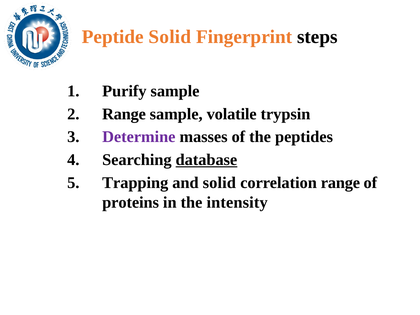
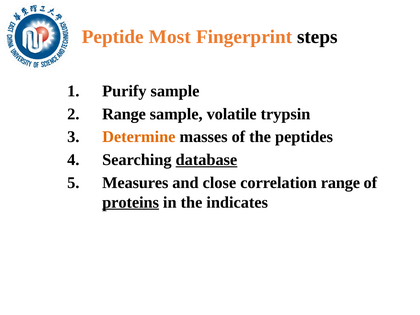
Peptide Solid: Solid -> Most (170, 37)
Determine colour: purple -> orange (139, 137)
Trapping: Trapping -> Measures (135, 183)
and solid: solid -> close (219, 183)
proteins underline: none -> present (131, 202)
intensity: intensity -> indicates (237, 202)
